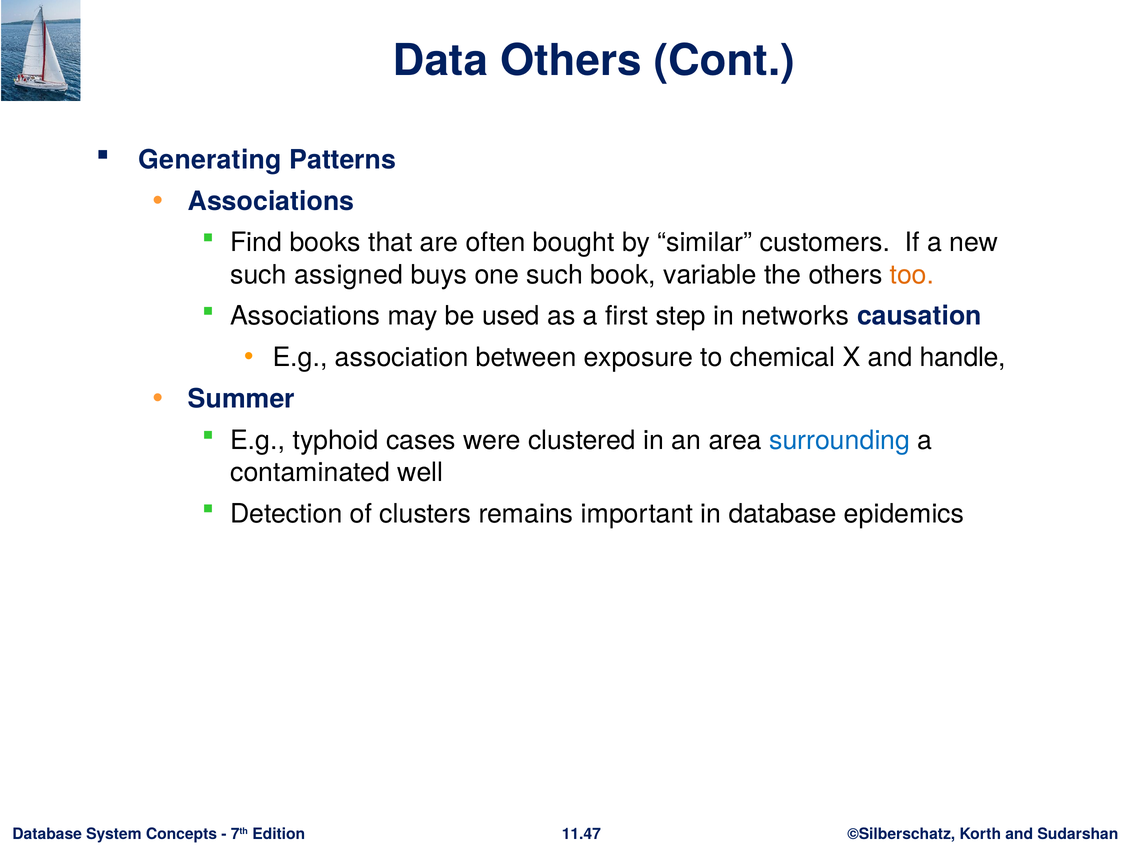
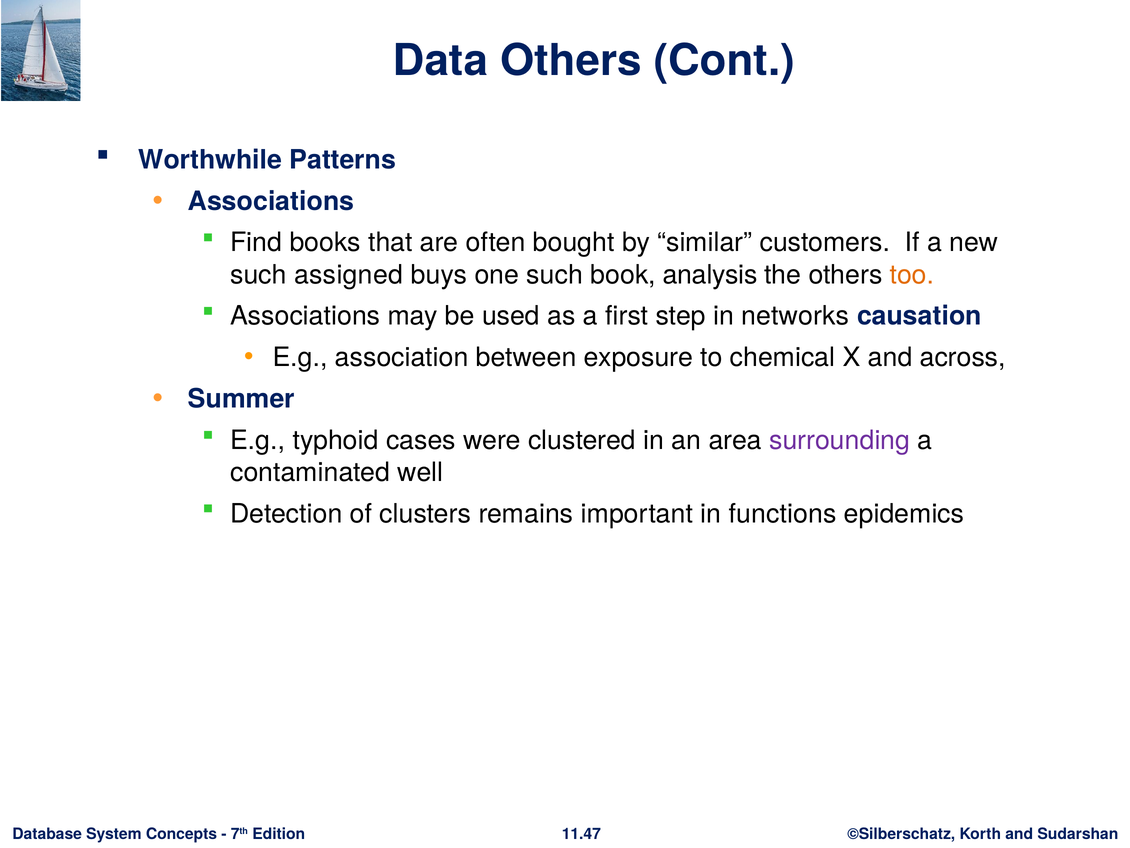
Generating: Generating -> Worthwhile (210, 160)
variable: variable -> analysis (710, 275)
handle: handle -> across (963, 357)
surrounding colour: blue -> purple (840, 440)
in database: database -> functions (783, 513)
